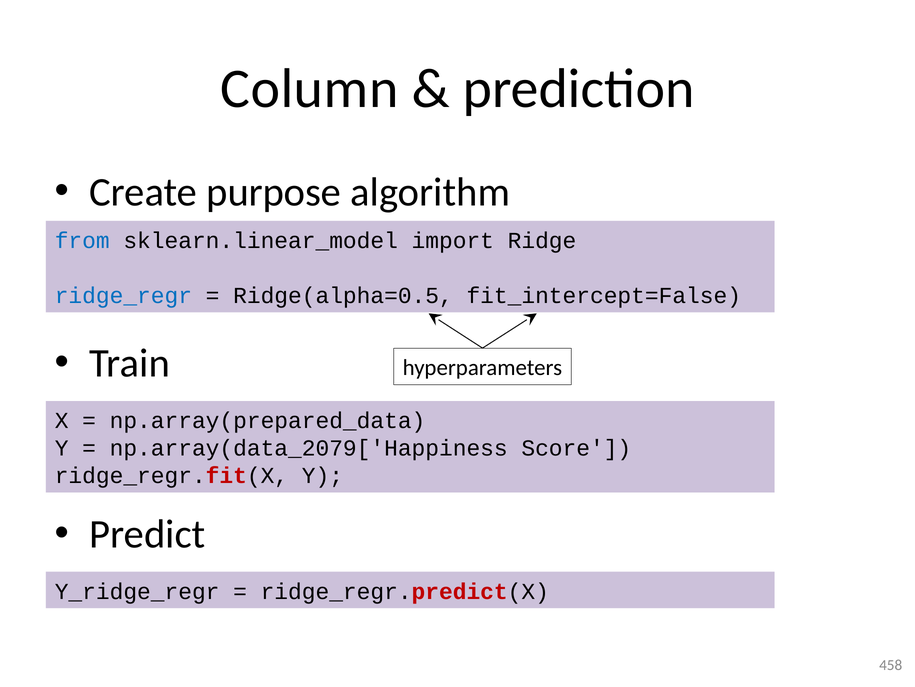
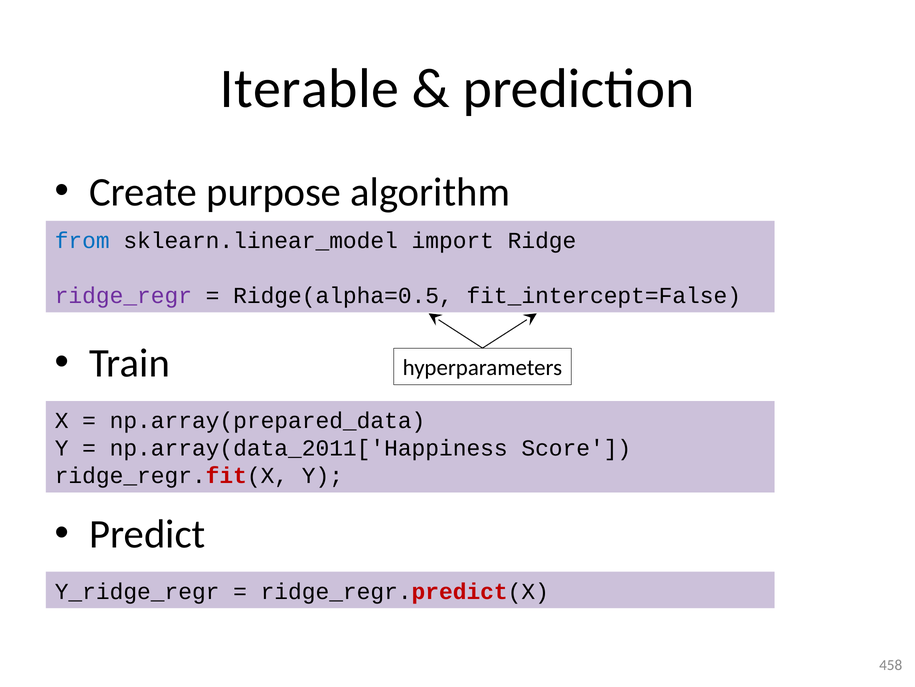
Column: Column -> Iterable (309, 89)
ridge_regr colour: blue -> purple (123, 295)
np.array(data_2079['Happiness: np.array(data_2079['Happiness -> np.array(data_2011['Happiness (309, 448)
